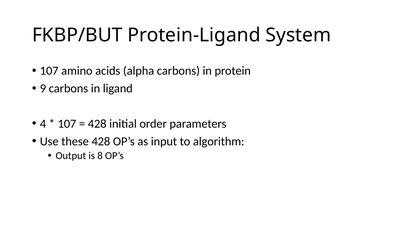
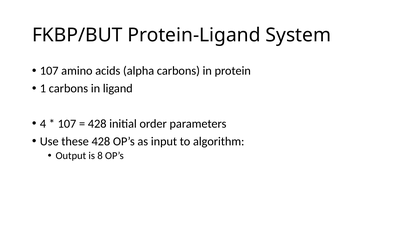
9: 9 -> 1 (43, 89)
